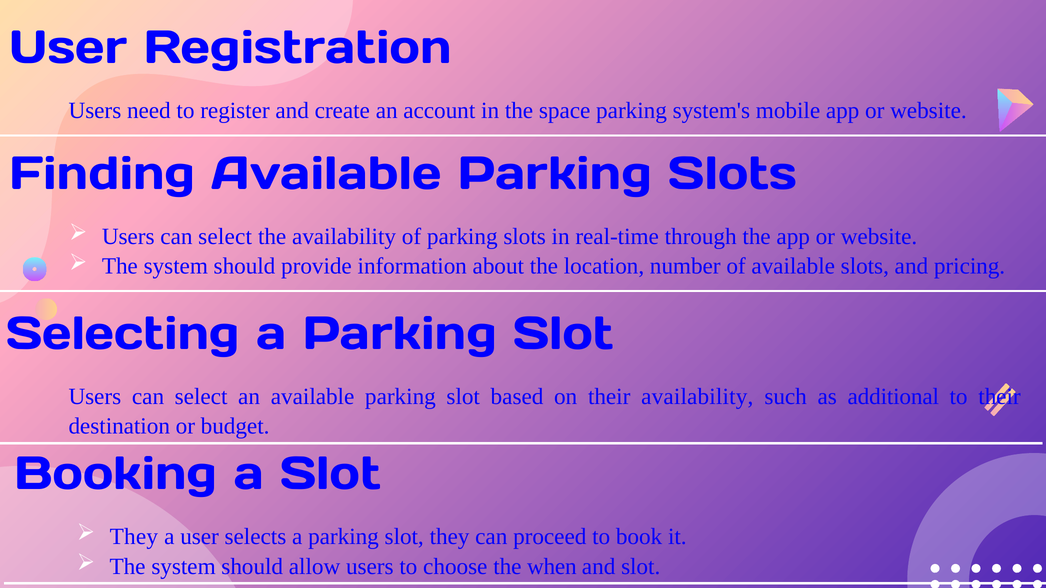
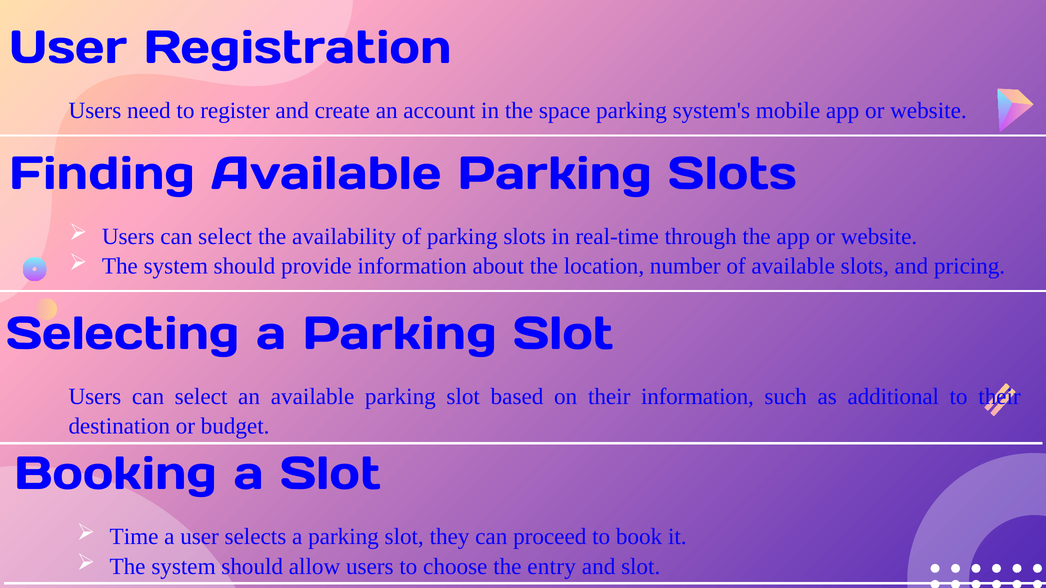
their availability: availability -> information (697, 397)
They: They -> Time (134, 537)
when: when -> entry (552, 567)
